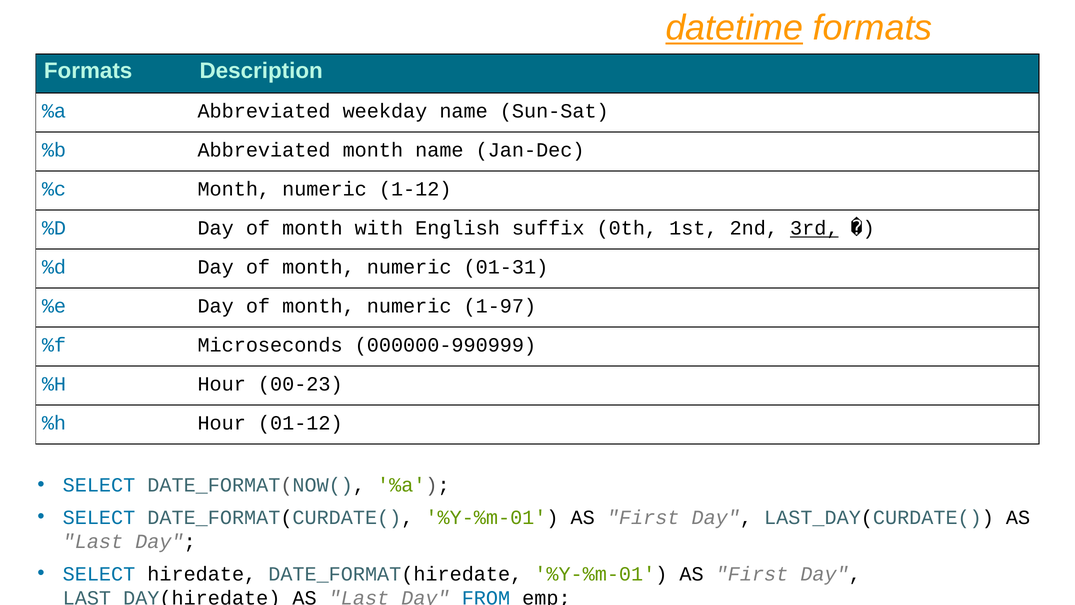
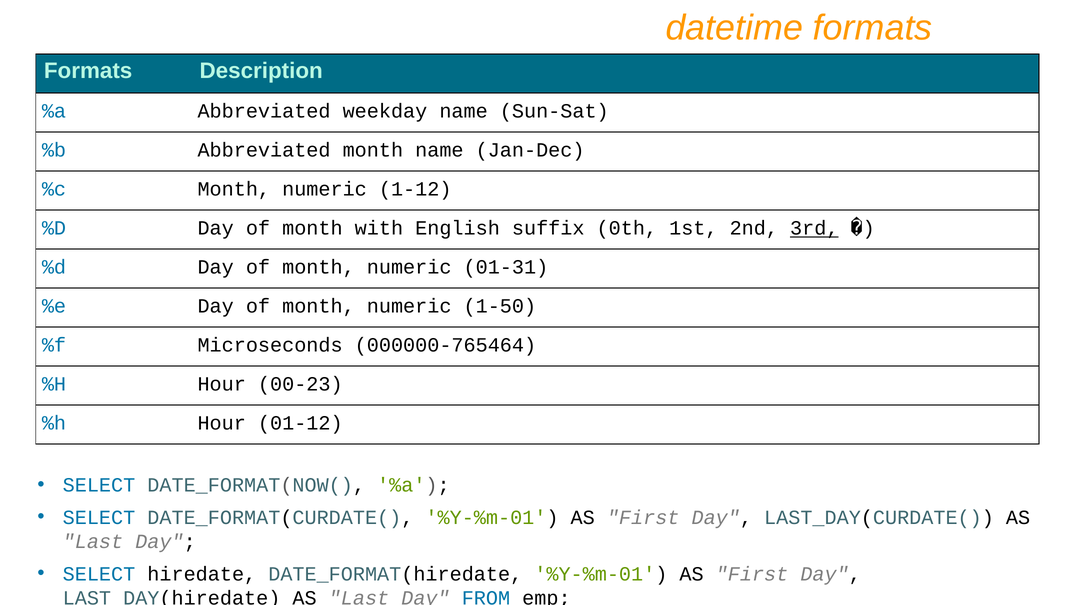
datetime underline: present -> none (734, 28)
1-97: 1-97 -> 1-50 (500, 306)
000000-990999: 000000-990999 -> 000000-765464 (445, 345)
